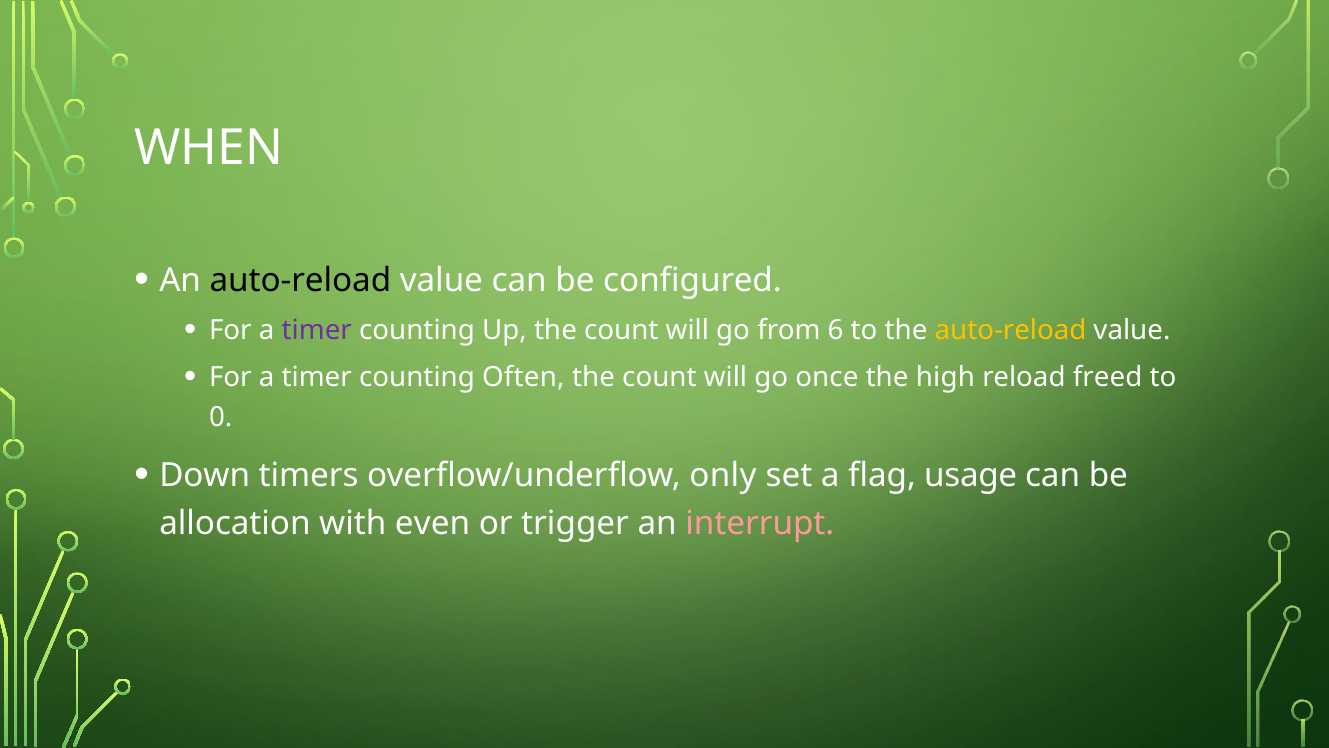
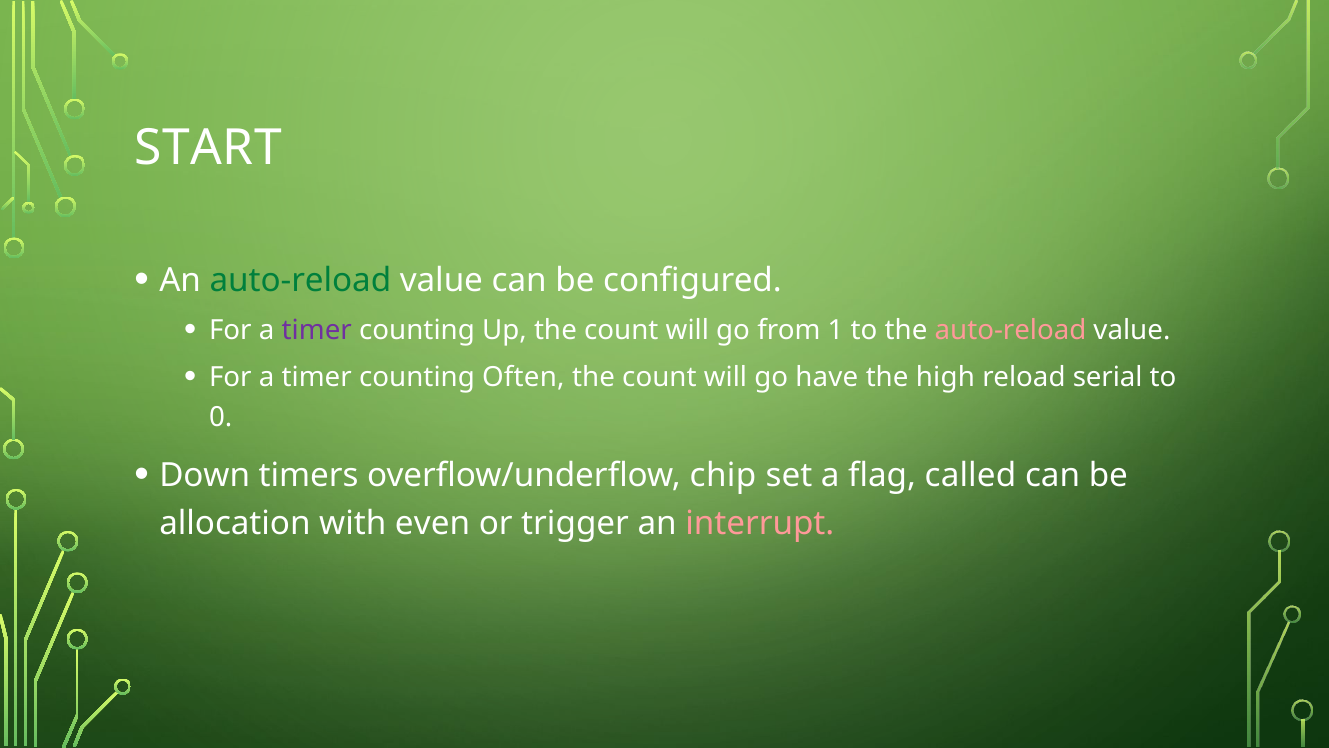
WHEN: WHEN -> START (208, 148)
auto-reload colour: black -> green (300, 280)
6: 6 -> 1 (836, 330)
auto-reload colour: yellow -> pink (1011, 330)
once: once -> have (827, 377)
freed: freed -> serial (1108, 377)
only: only -> chip (723, 476)
usage: usage -> called (970, 476)
